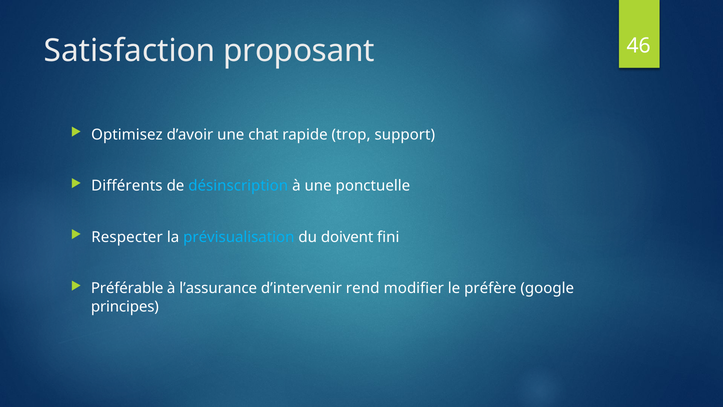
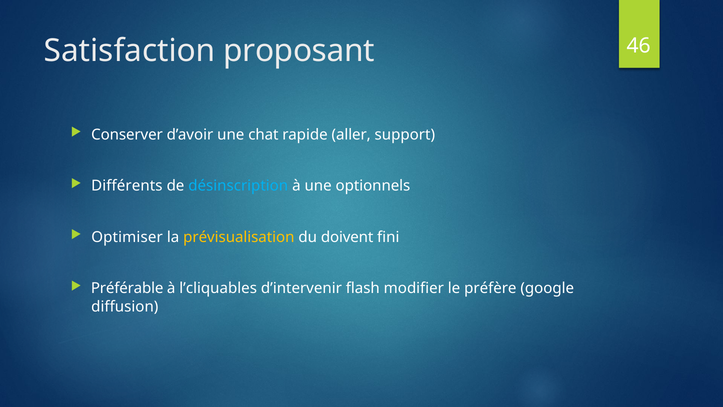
Optimisez: Optimisez -> Conserver (127, 135)
trop: trop -> aller (351, 135)
ponctuelle: ponctuelle -> optionnels (373, 186)
Respecter: Respecter -> Optimiser (127, 237)
prévisualisation colour: light blue -> yellow (239, 237)
l’assurance: l’assurance -> l’cliquables (218, 288)
rend: rend -> flash (363, 288)
principes: principes -> diffusion (125, 306)
